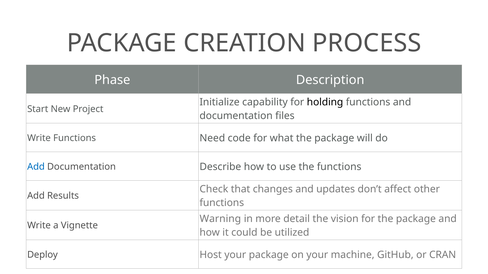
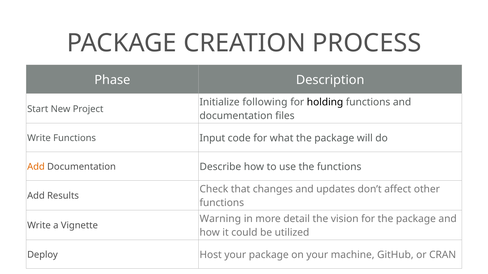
capability: capability -> following (265, 102)
Need: Need -> Input (212, 138)
Add colour: blue -> orange (36, 167)
